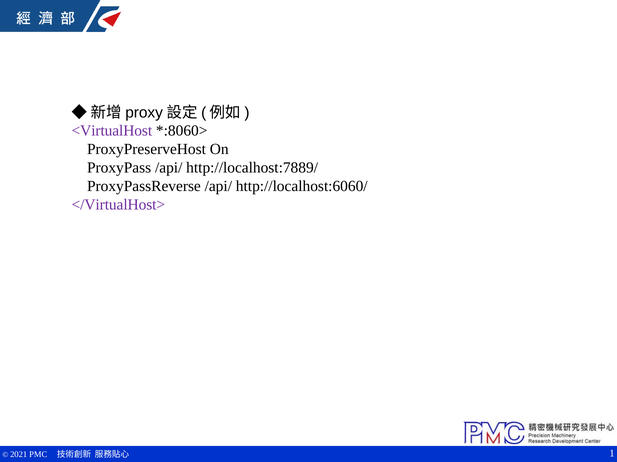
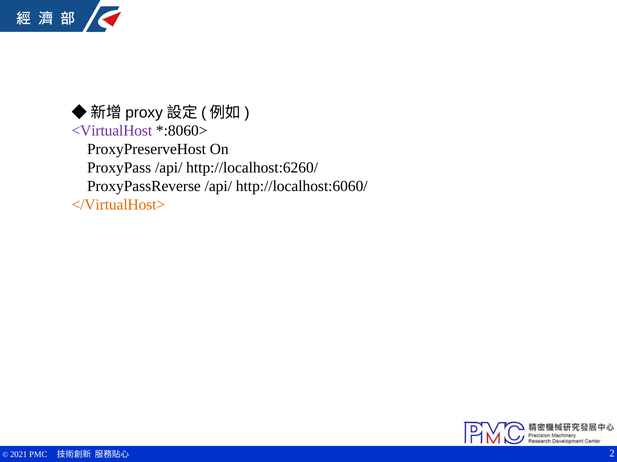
http://localhost:7889/: http://localhost:7889/ -> http://localhost:6260/ (252, 168)
</VirtualHost> colour: purple -> orange (118, 205)
1: 1 -> 2 (612, 454)
